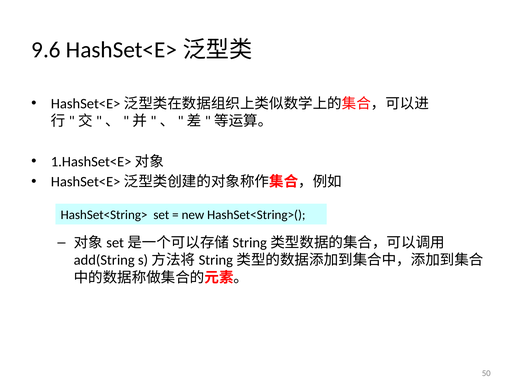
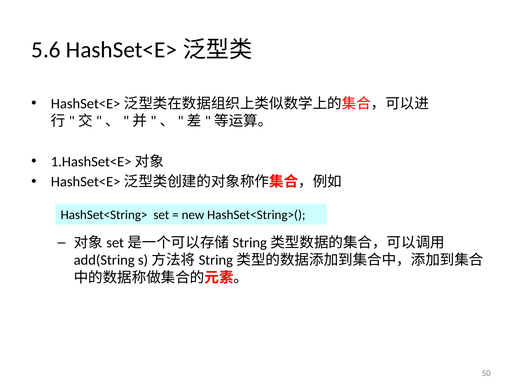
9.6: 9.6 -> 5.6 (46, 50)
